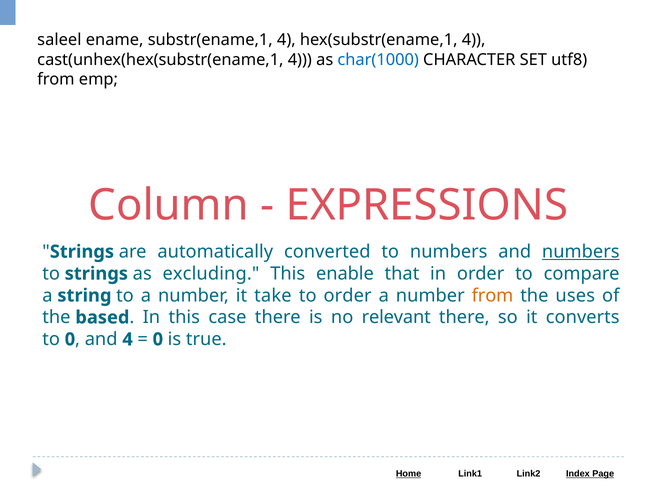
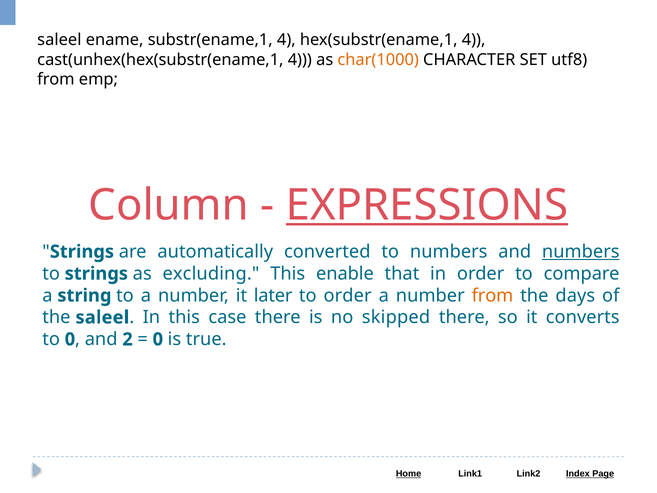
char(1000 colour: blue -> orange (378, 60)
EXPRESSIONS underline: none -> present (427, 205)
take: take -> later (273, 295)
uses: uses -> days (575, 295)
the based: based -> saleel (102, 317)
relevant: relevant -> skipped (396, 317)
and 4: 4 -> 2 (128, 339)
